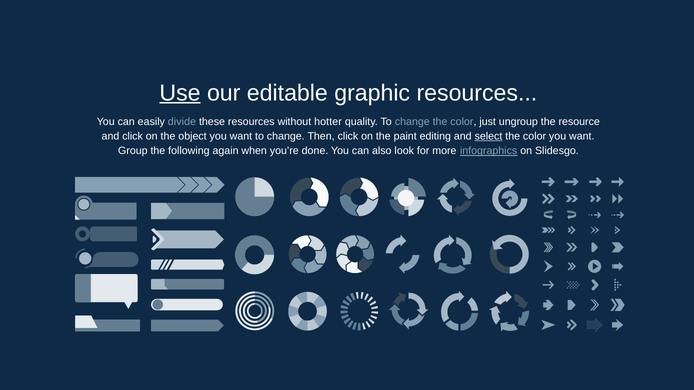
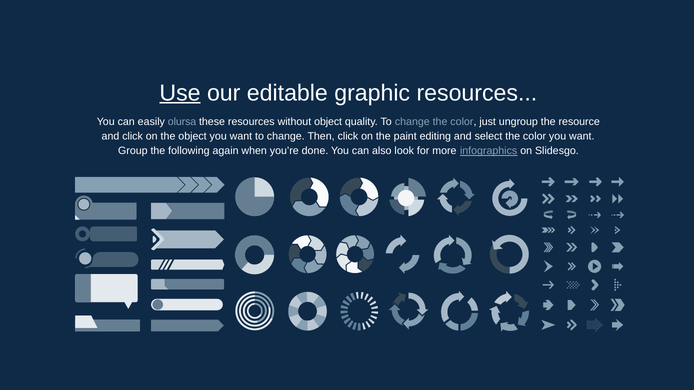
divide: divide -> olursa (182, 122)
without hotter: hotter -> object (328, 122)
select underline: present -> none (489, 136)
